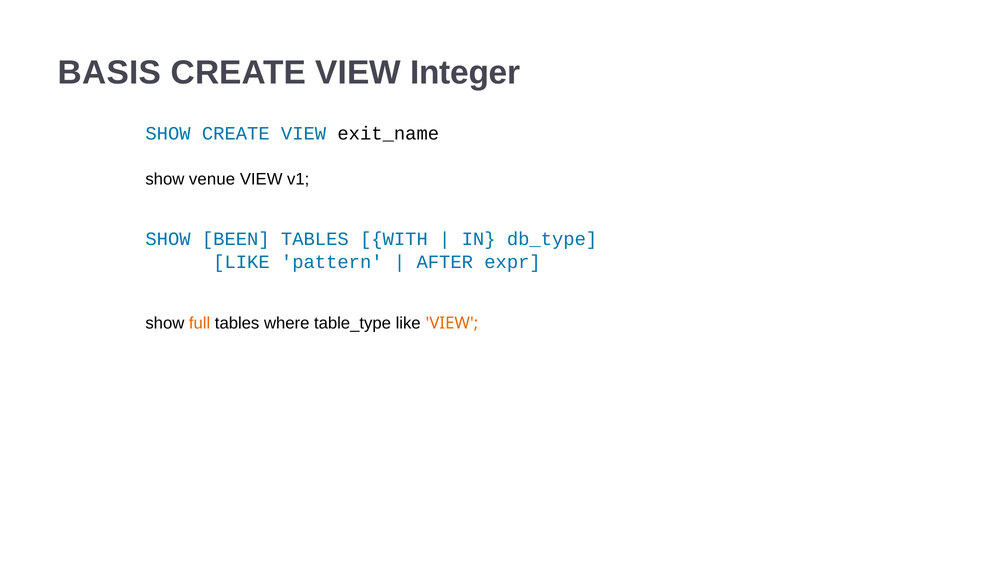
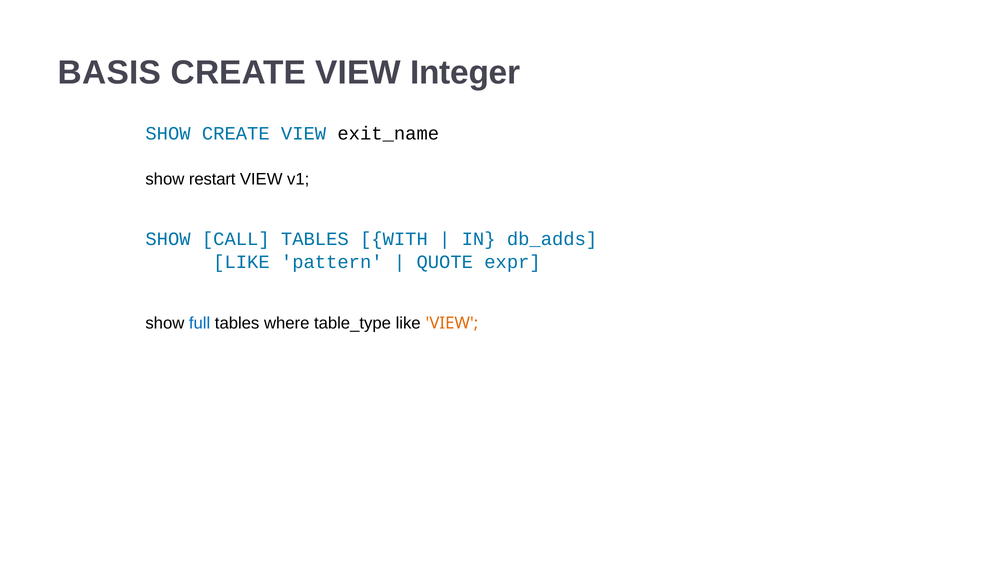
venue: venue -> restart (212, 179)
BEEN: BEEN -> CALL (236, 239)
db_type: db_type -> db_adds (552, 239)
AFTER: AFTER -> QUOTE (445, 262)
full colour: orange -> blue (200, 323)
